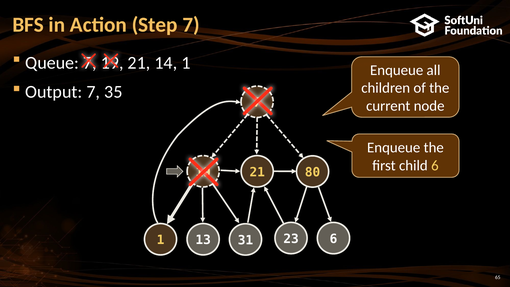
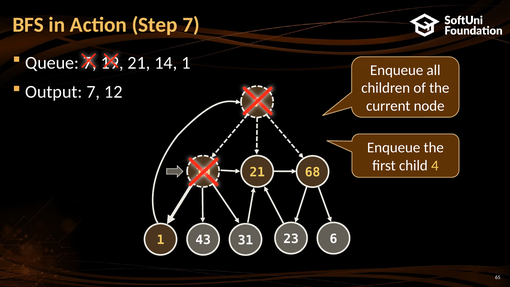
35: 35 -> 12 (113, 92)
child 6: 6 -> 4 (435, 166)
80: 80 -> 68 (313, 172)
13: 13 -> 43 (203, 240)
